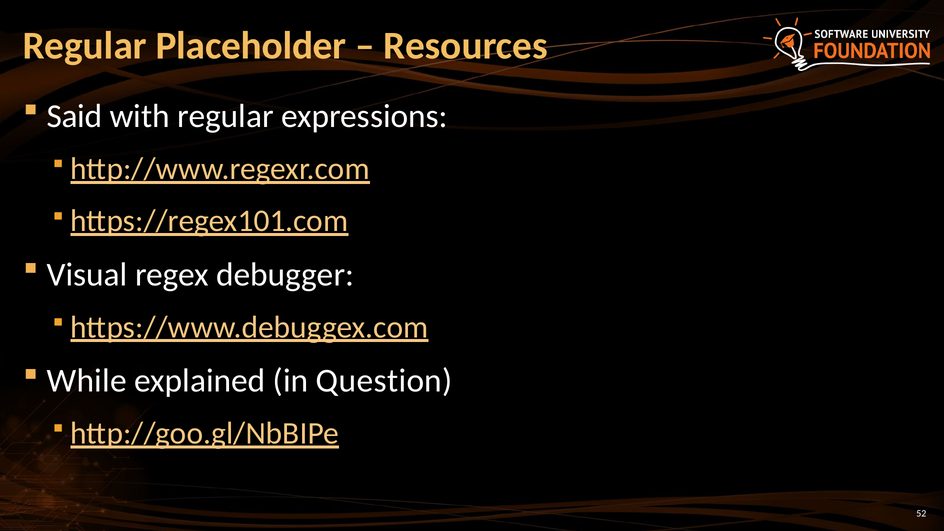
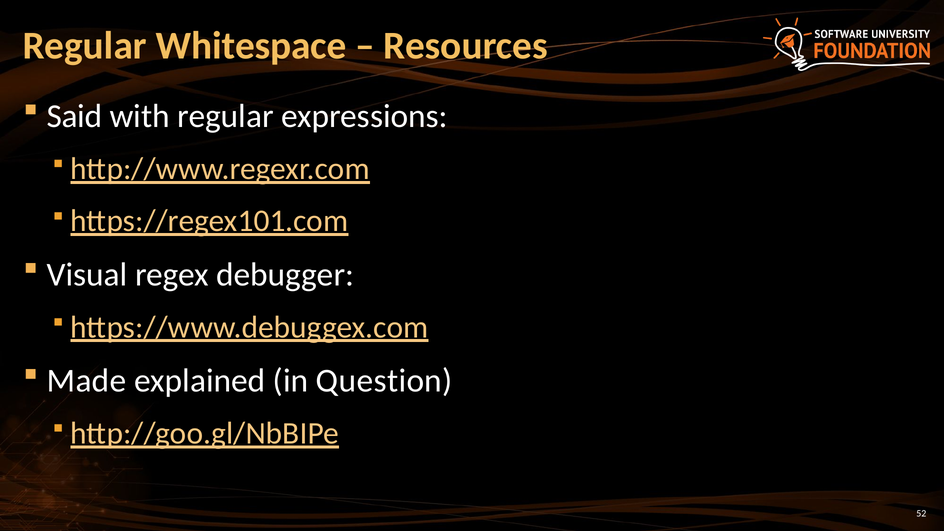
Placeholder: Placeholder -> Whitespace (251, 46)
While: While -> Made (87, 381)
